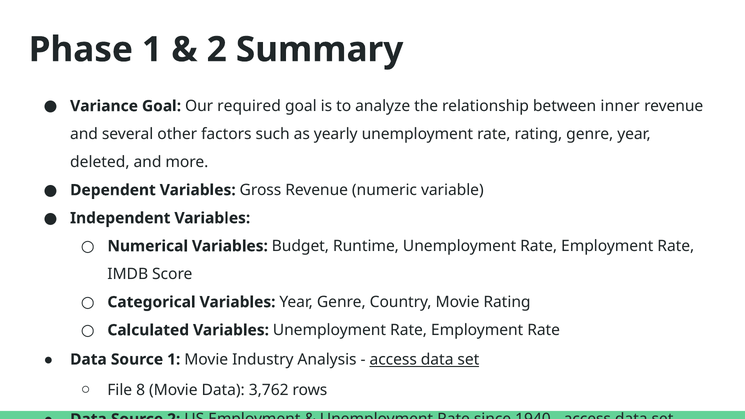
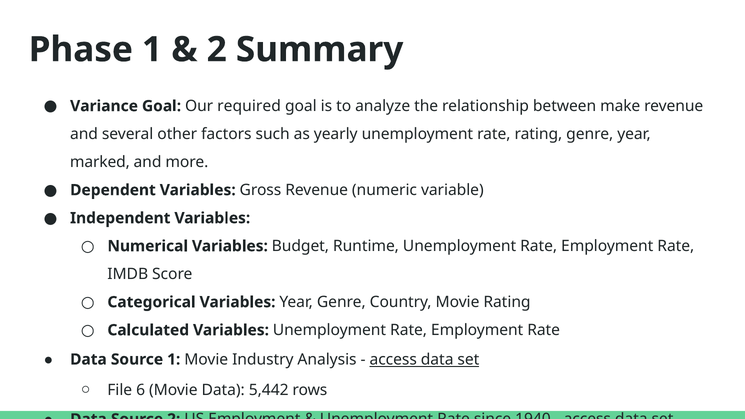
inner: inner -> make (620, 106)
deleted: deleted -> marked (100, 162)
8: 8 -> 6 (141, 390)
3,762: 3,762 -> 5,442 (269, 390)
